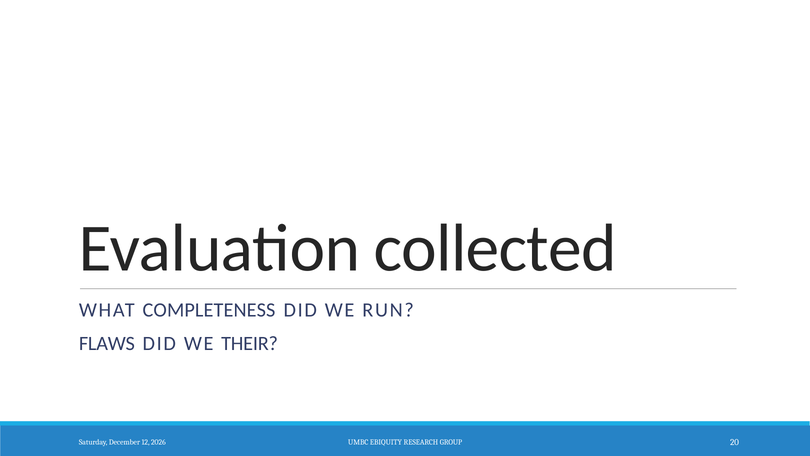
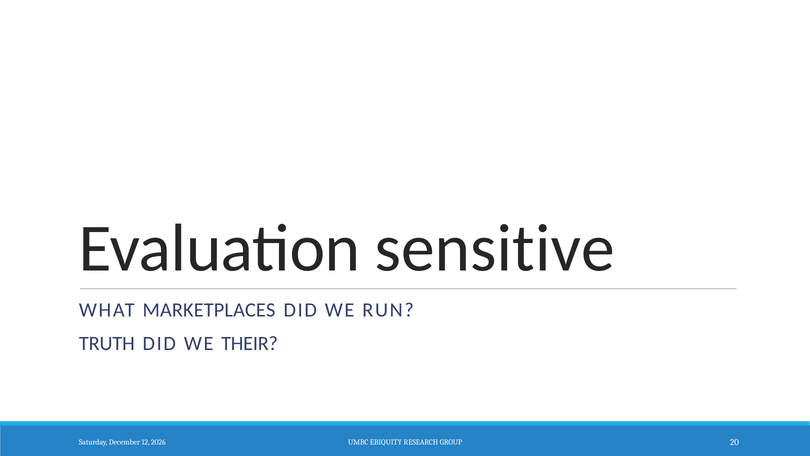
collected: collected -> sensitive (495, 248)
COMPLETENESS: COMPLETENESS -> MARKETPLACES (209, 310)
FLAWS: FLAWS -> TRUTH (107, 343)
